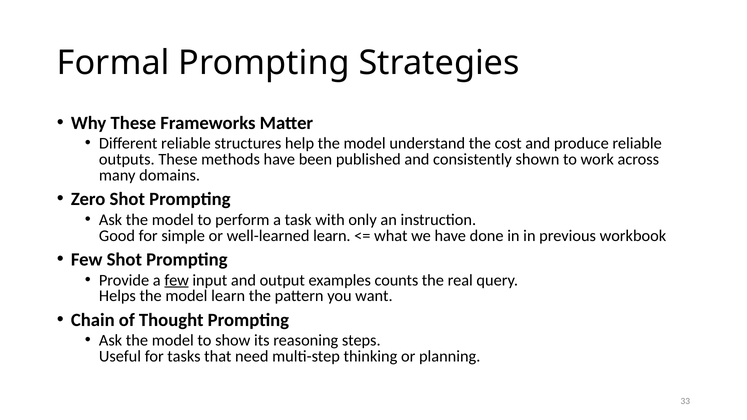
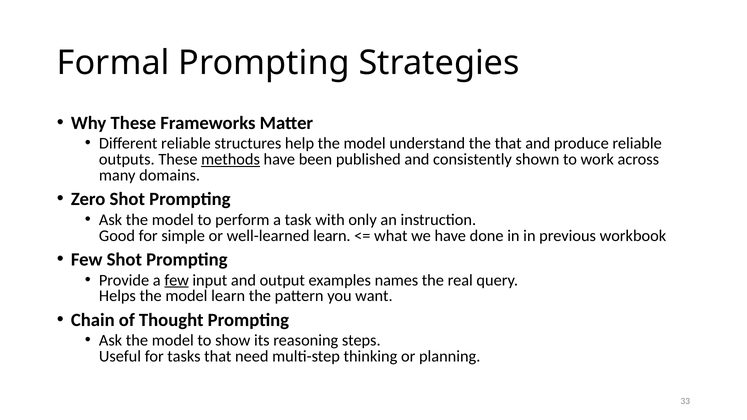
the cost: cost -> that (508, 144)
methods underline: none -> present (231, 159)
counts: counts -> names (396, 280)
